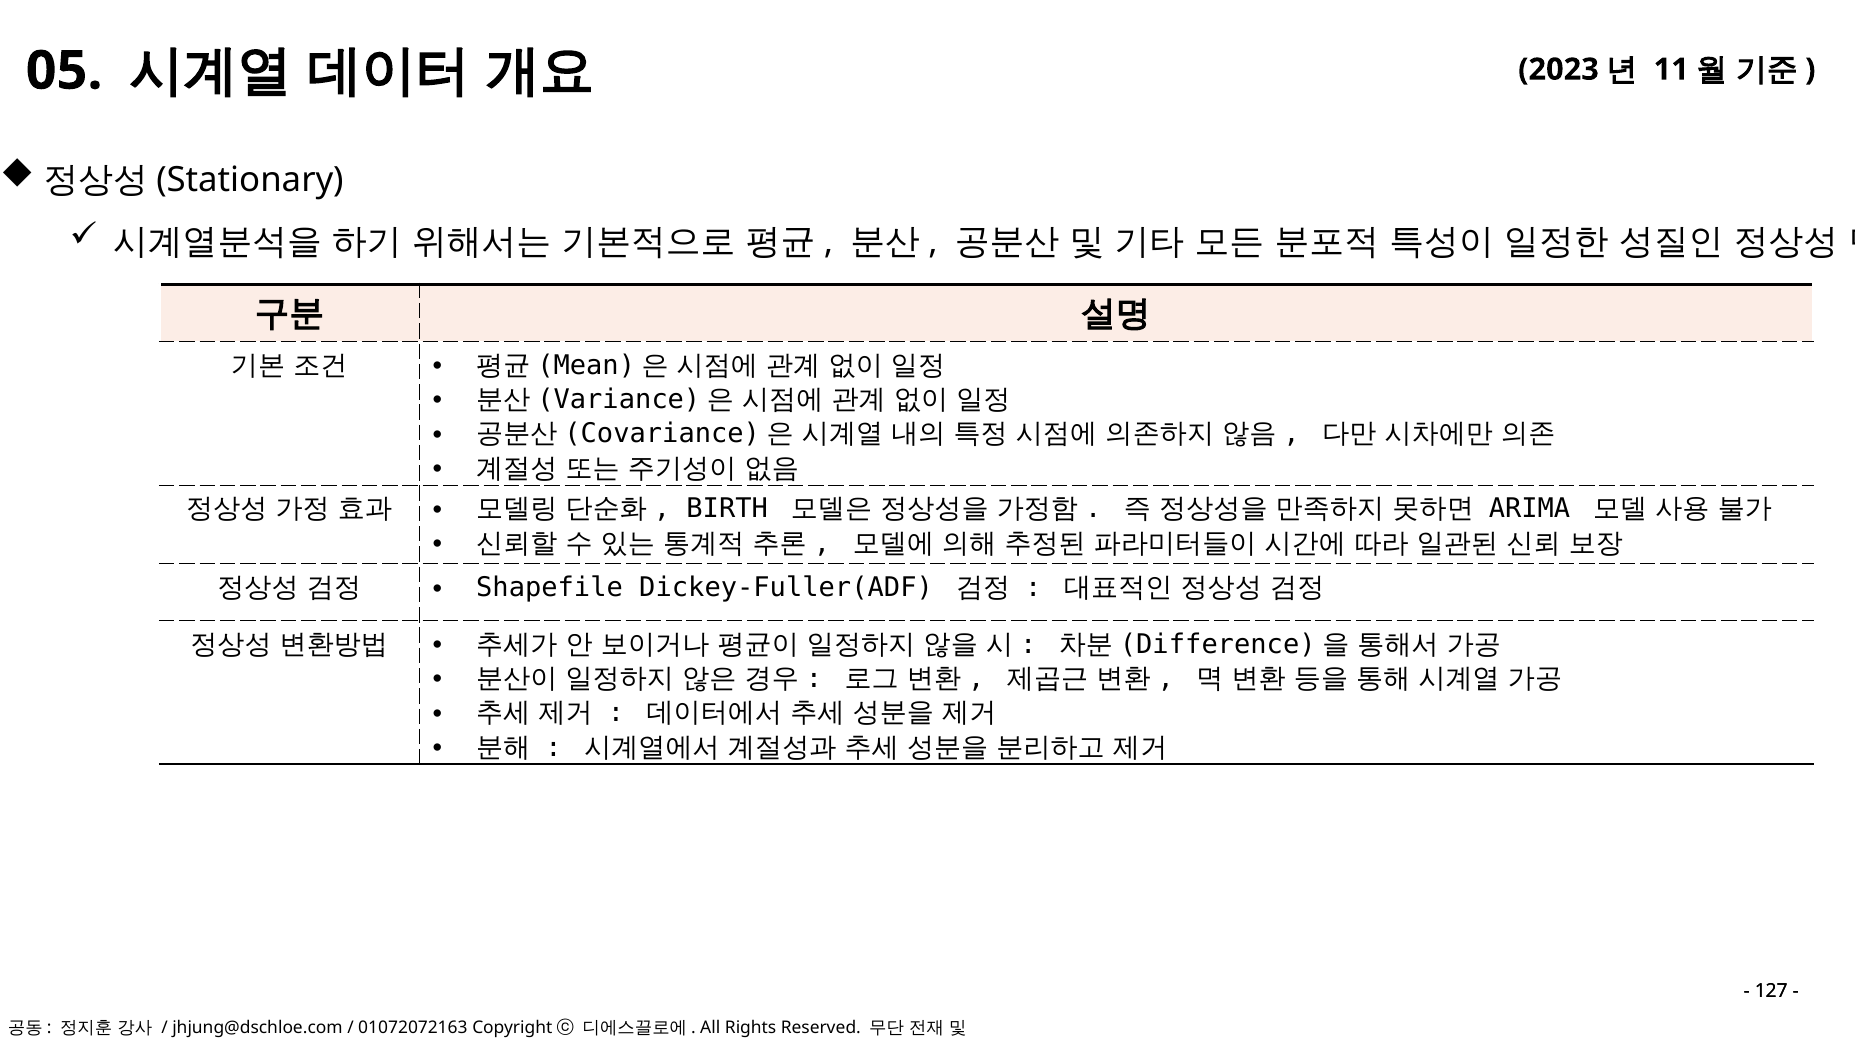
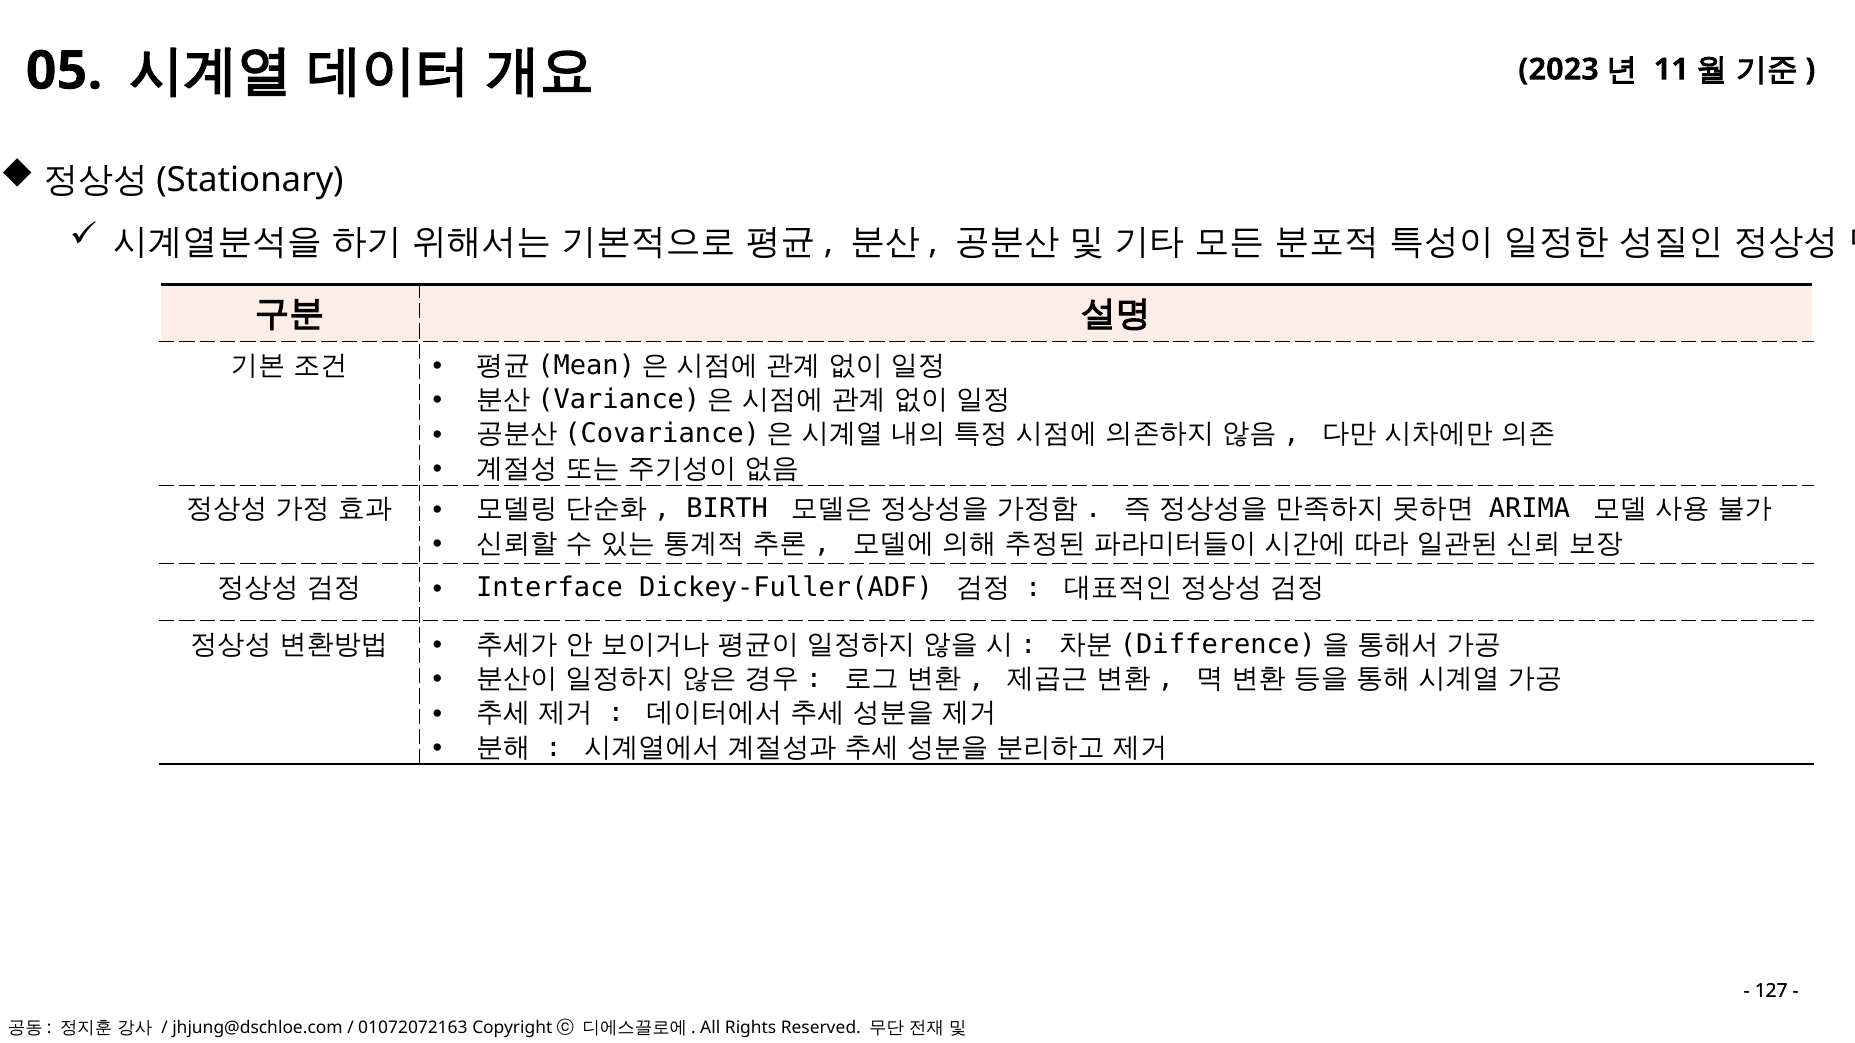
Shapefile: Shapefile -> Interface (550, 588)
